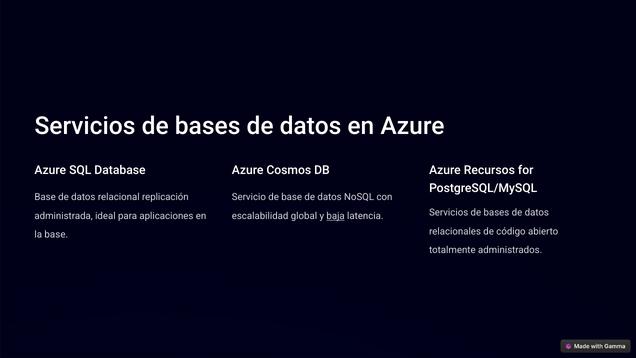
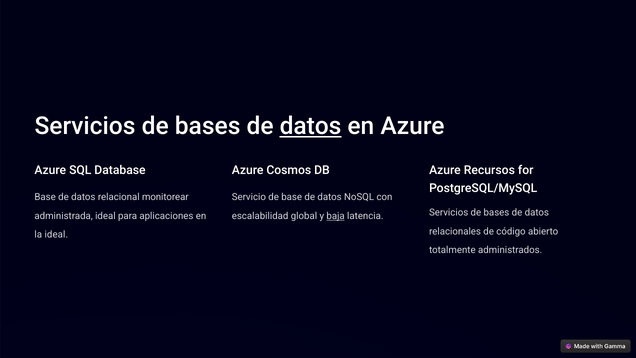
datos underline: none -> present (311, 126)
replicación: replicación -> monitorear (165, 197)
la base: base -> ideal (56, 235)
